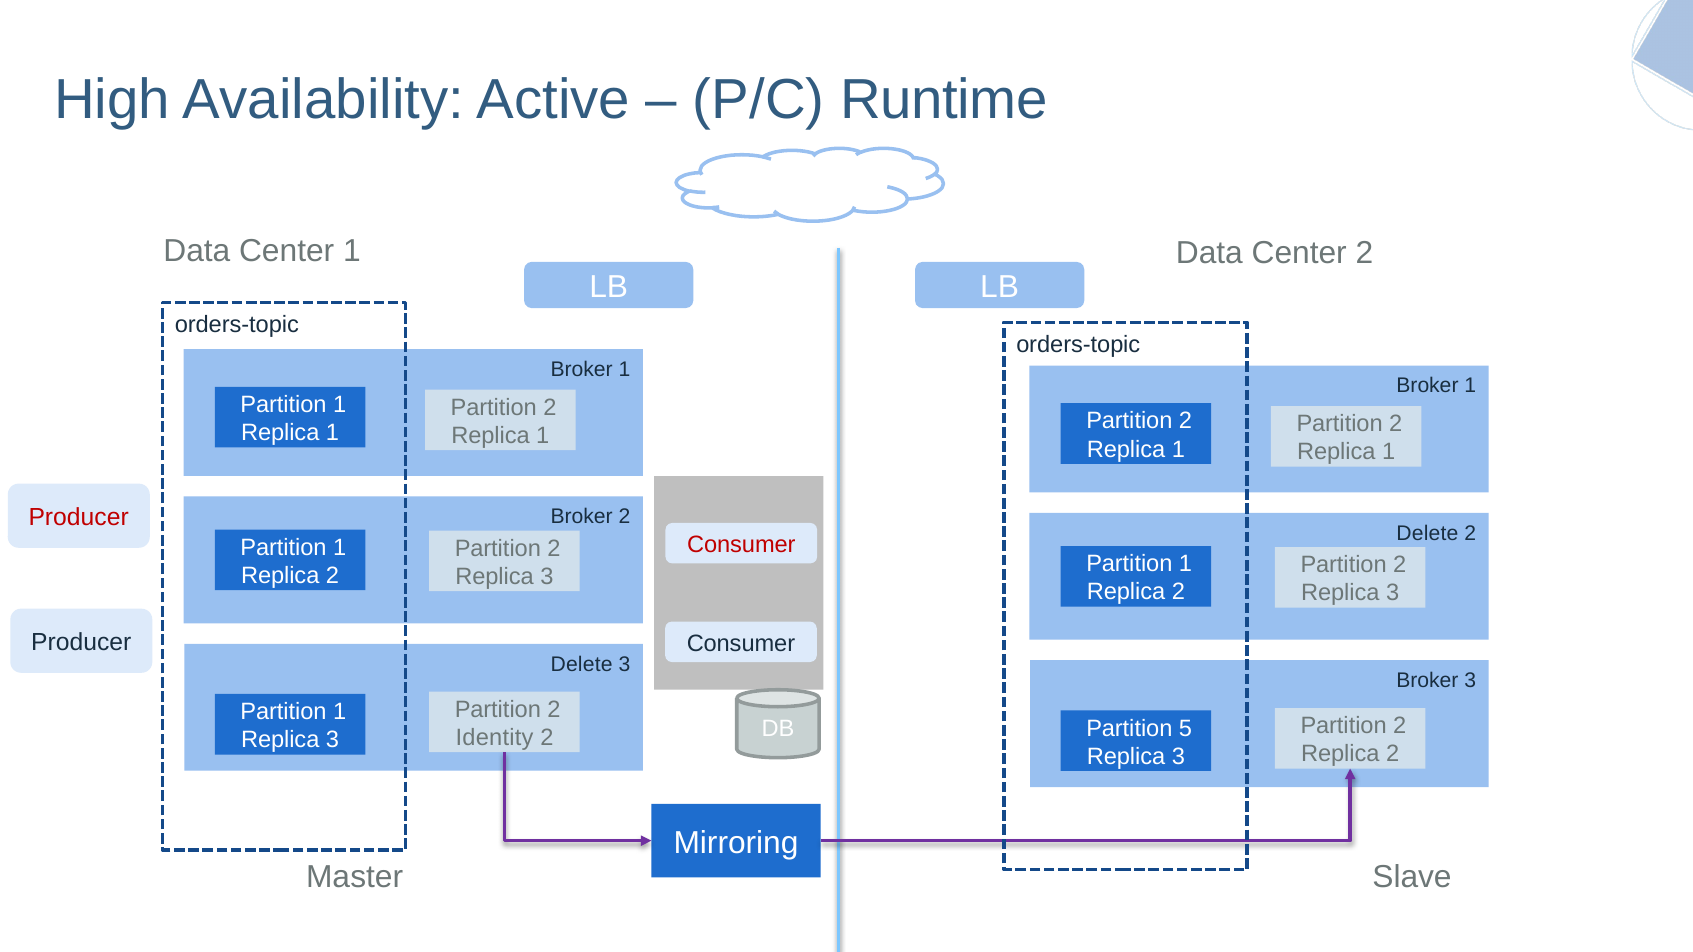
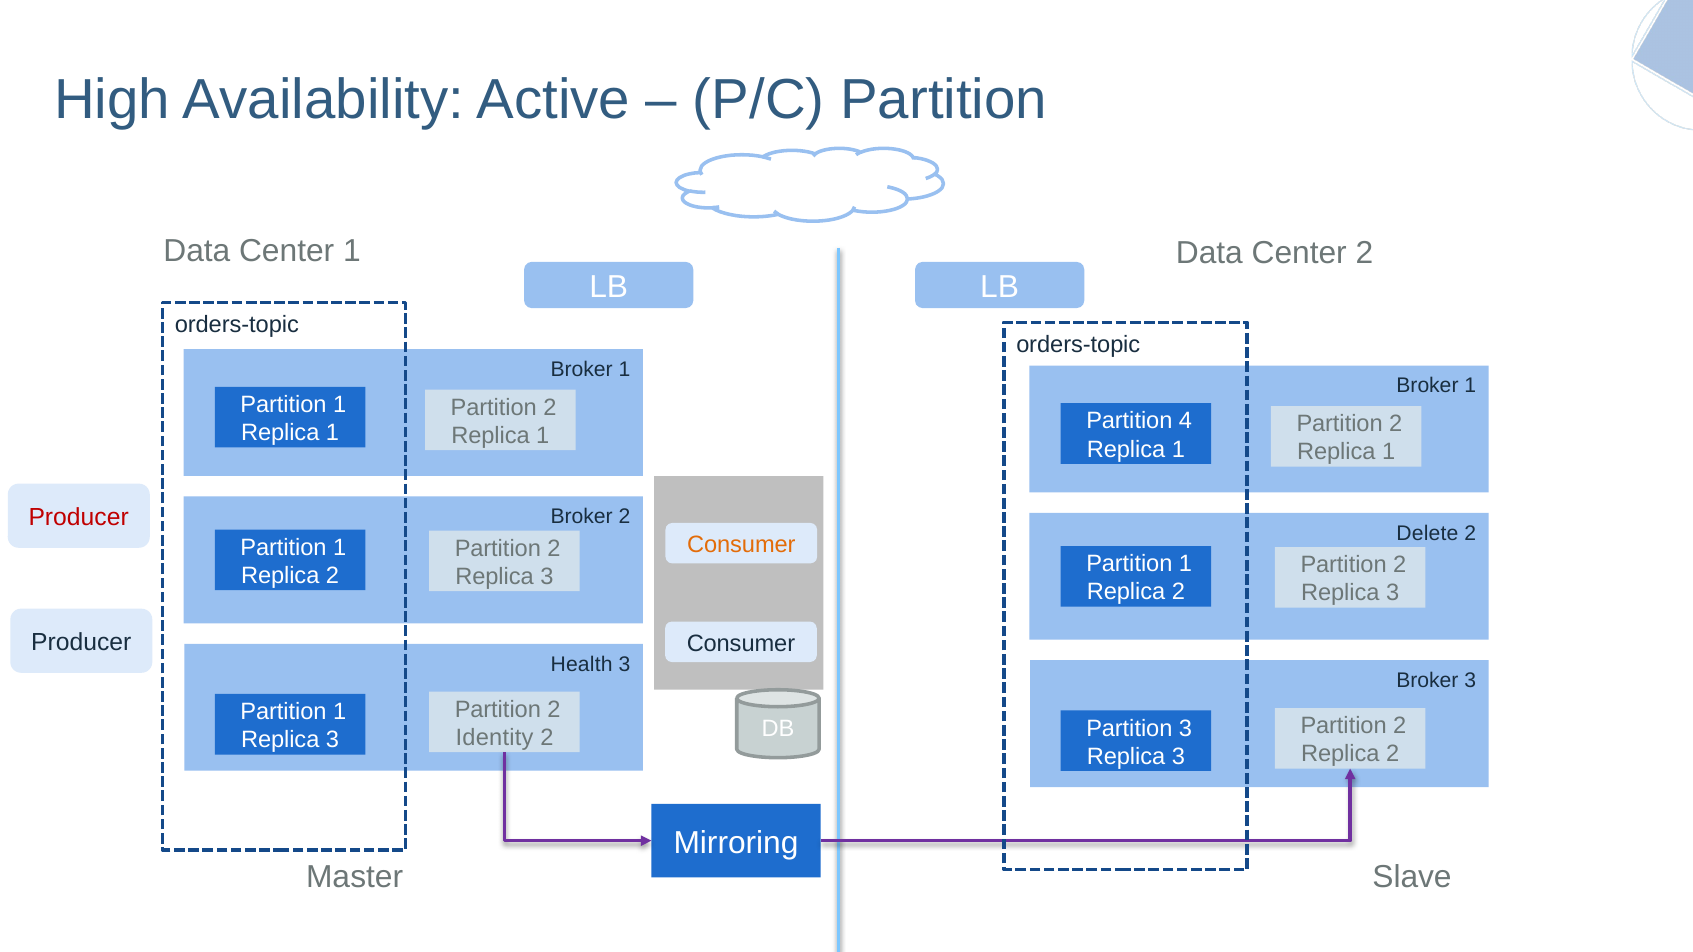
P/C Runtime: Runtime -> Partition (944, 100)
2: 2 -> 4 (1186, 421)
Consumer colour: red -> orange (741, 545)
Delete: Delete -> Health (582, 664)
Partition 5: 5 -> 3 (1186, 728)
